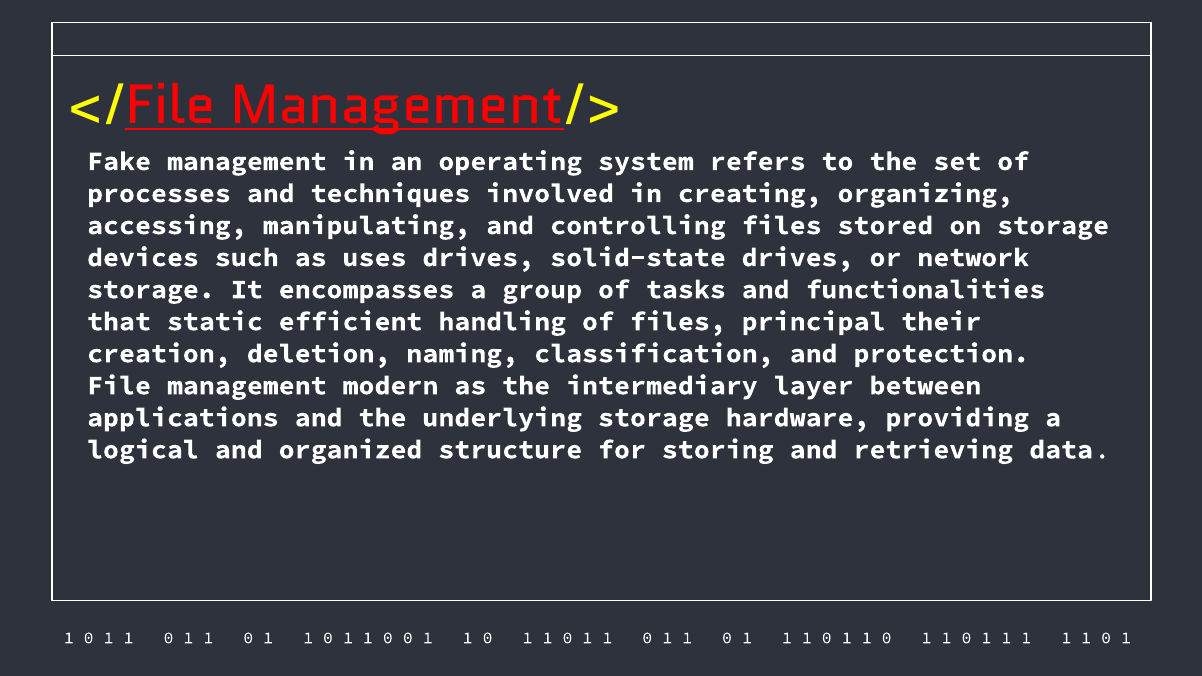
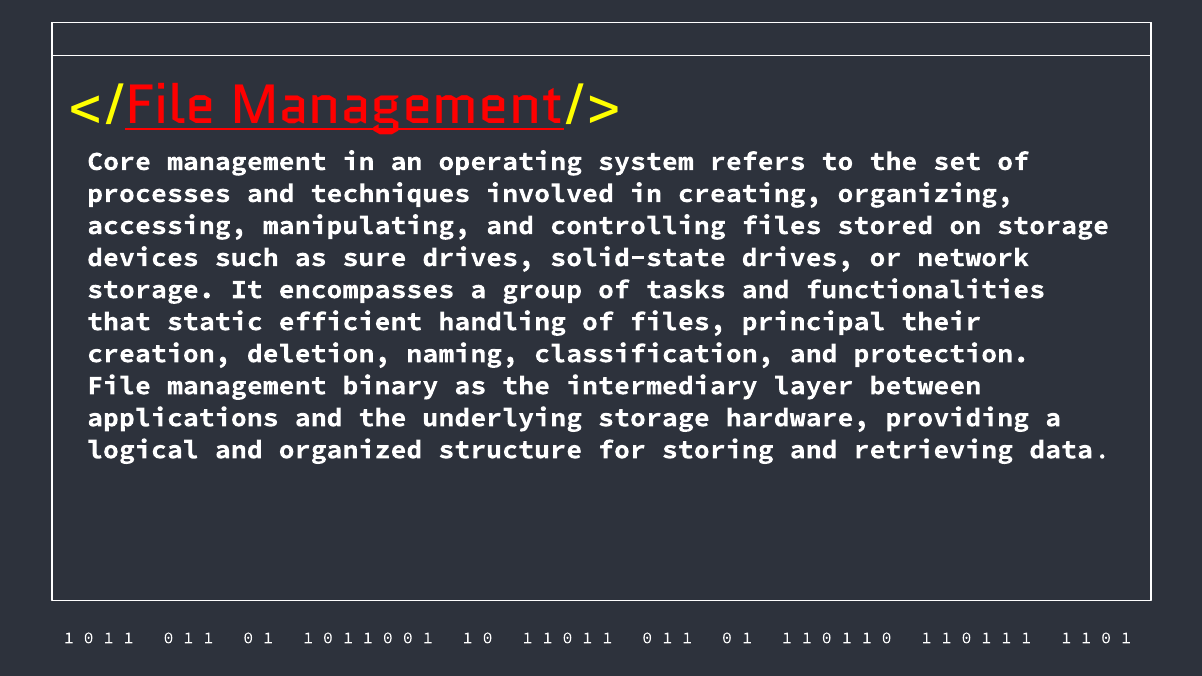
Fake: Fake -> Core (119, 161)
uses: uses -> sure (375, 257)
modern: modern -> binary (390, 386)
